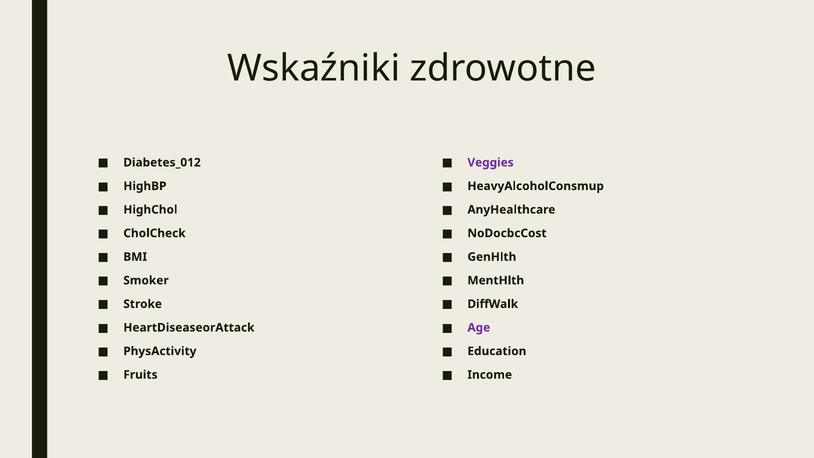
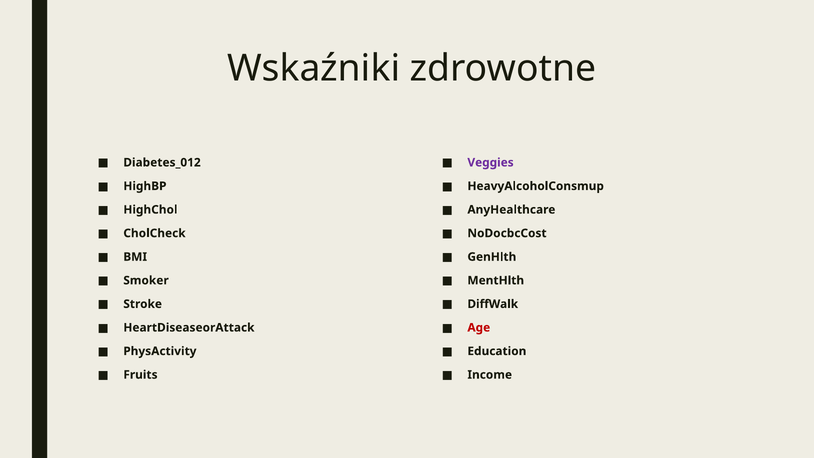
Age colour: purple -> red (479, 328)
